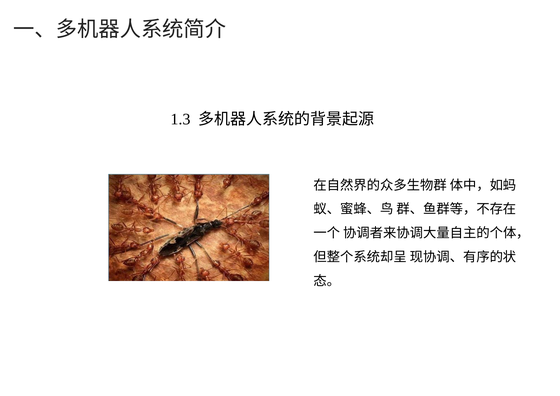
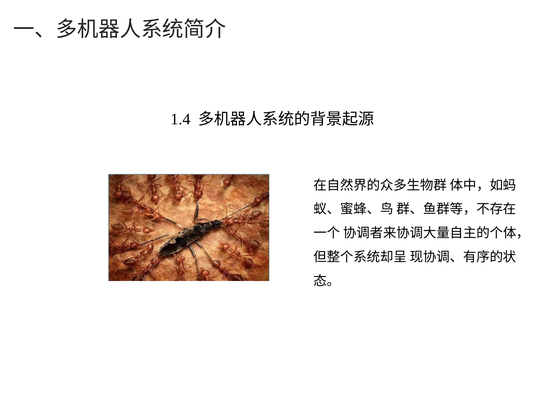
1.3: 1.3 -> 1.4 (180, 119)
